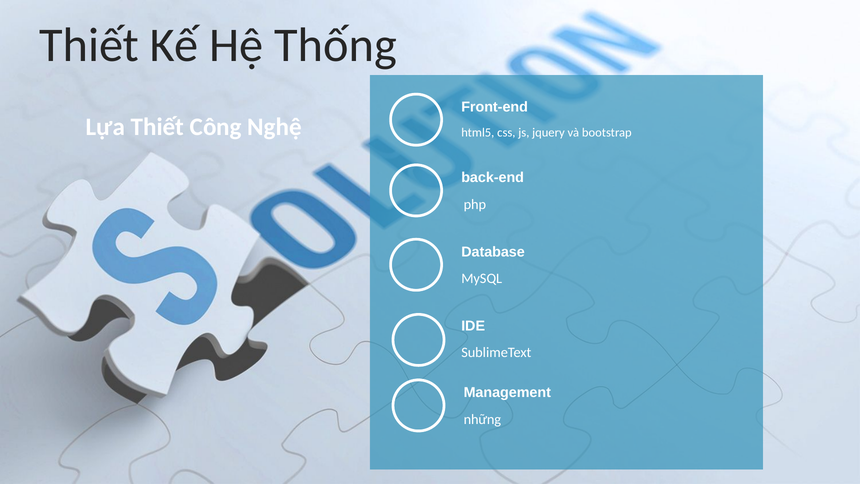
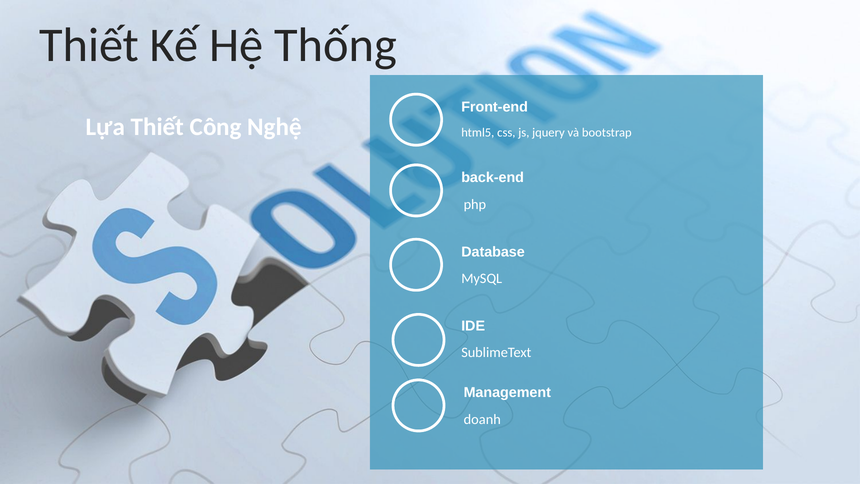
những: những -> doanh (482, 419)
